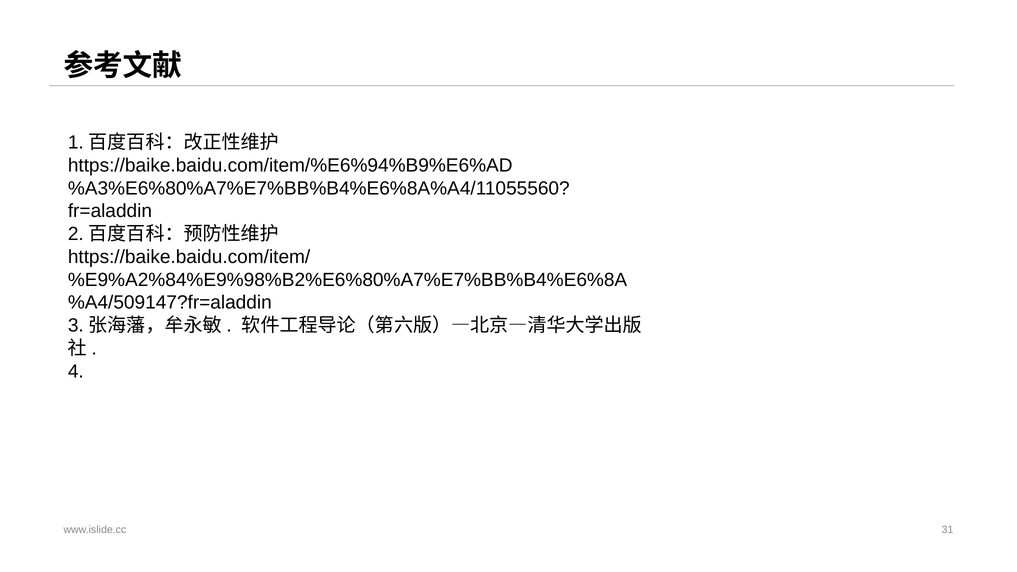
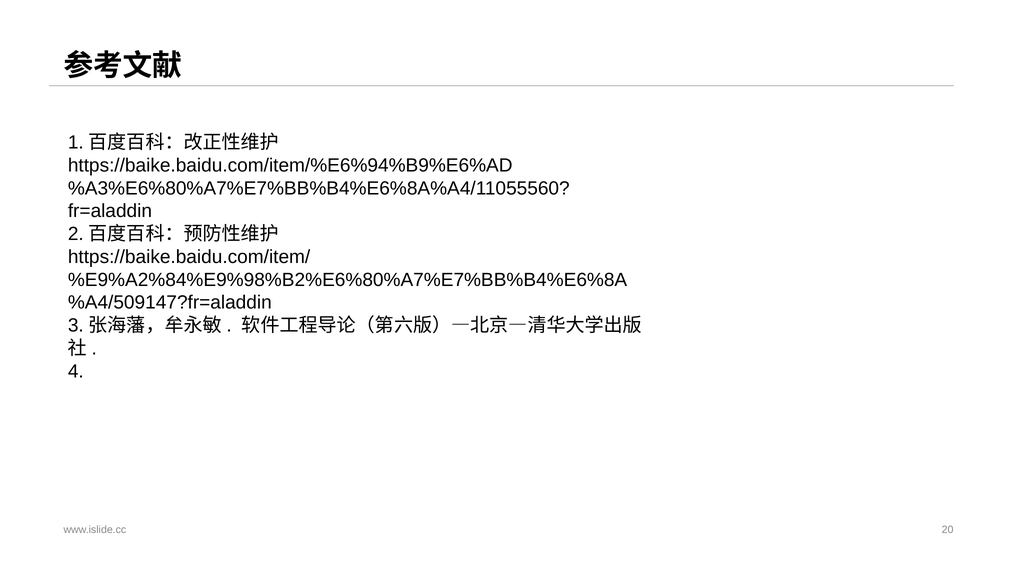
31: 31 -> 20 (948, 530)
